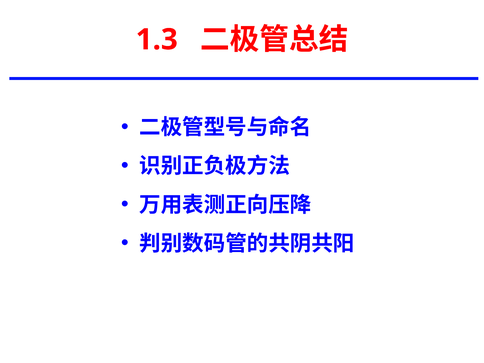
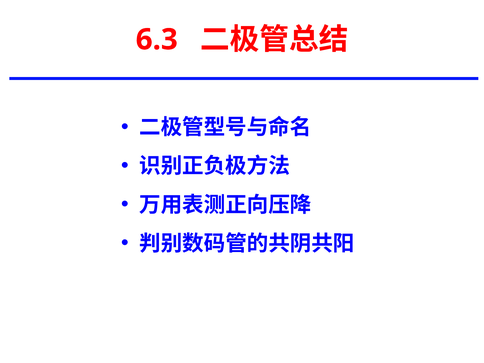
1.3: 1.3 -> 6.3 (157, 40)
